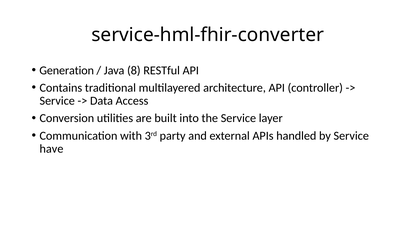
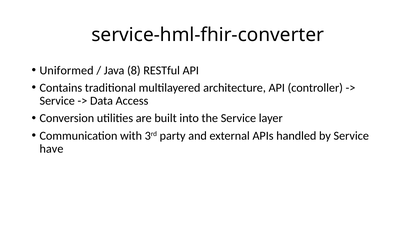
Generation: Generation -> Uniformed (67, 70)
